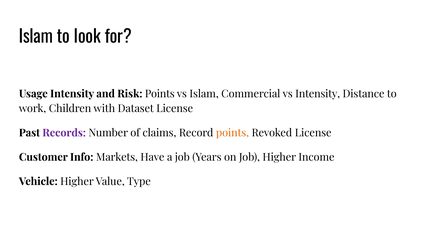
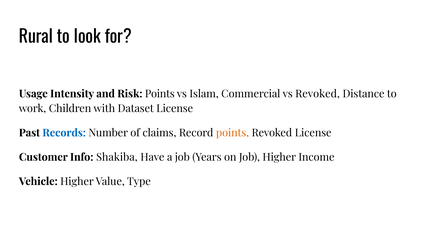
Islam: Islam -> Rural (36, 37)
vs Intensity: Intensity -> Revoked (318, 94)
Records colour: purple -> blue (64, 133)
Markets: Markets -> Shakiba (117, 157)
